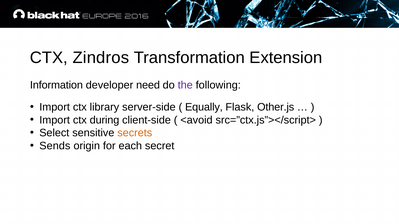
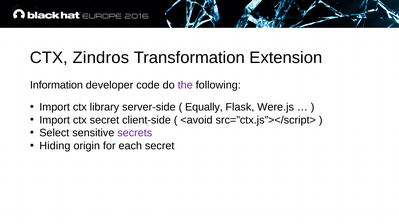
need: need -> code (148, 85)
Other.js: Other.js -> Were.js (276, 107)
ctx during: during -> secret (104, 120)
secrets colour: orange -> purple (135, 133)
Sends: Sends -> Hiding (55, 146)
